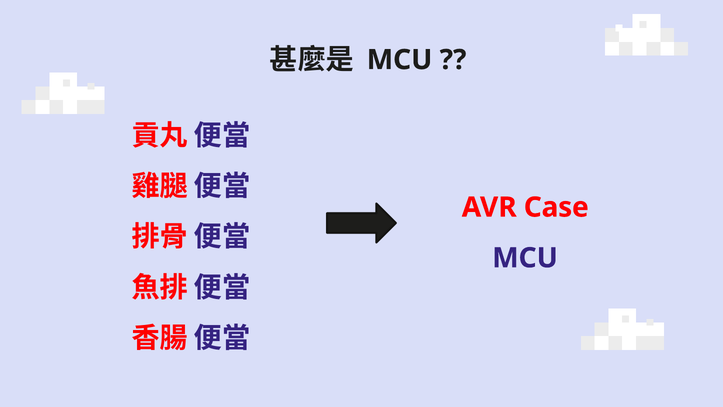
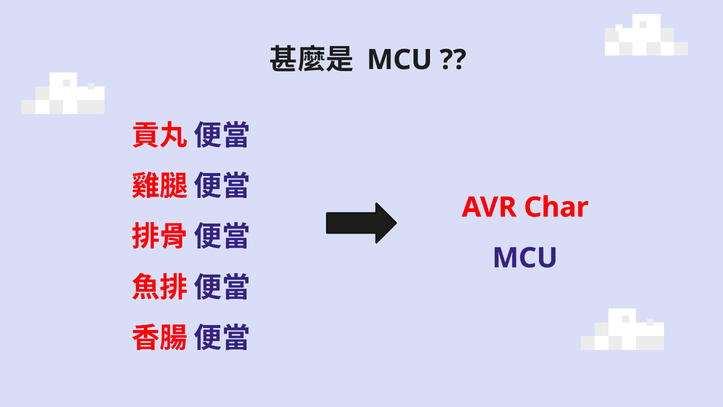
Case: Case -> Char (556, 207)
